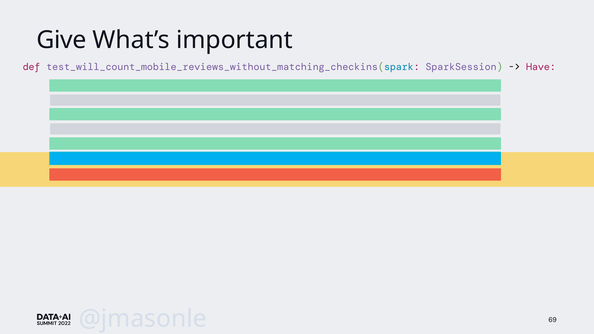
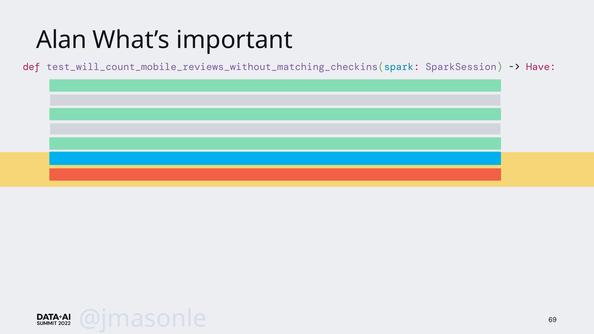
Give: Give -> Alan (61, 40)
